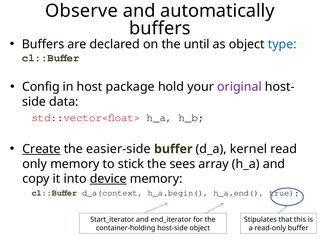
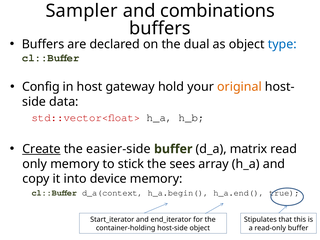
Observe: Observe -> Sampler (82, 11)
automatically: automatically -> combinations (217, 11)
until: until -> dual (197, 44)
package: package -> gateway (130, 87)
original colour: purple -> orange (239, 87)
kernel: kernel -> matrix (249, 149)
device underline: present -> none (108, 179)
